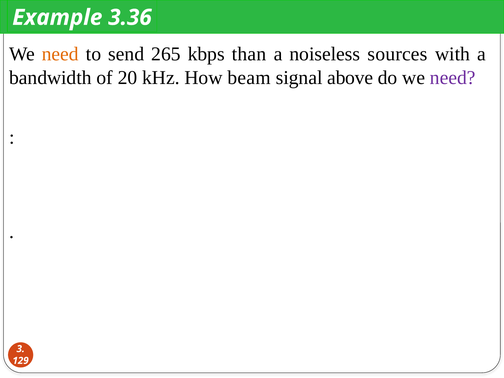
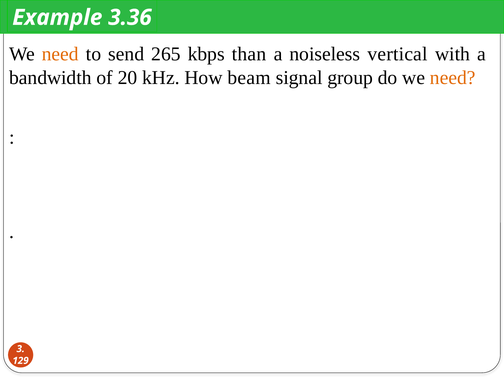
sources: sources -> vertical (398, 54)
above: above -> group (350, 78)
need colour: purple -> orange (453, 78)
